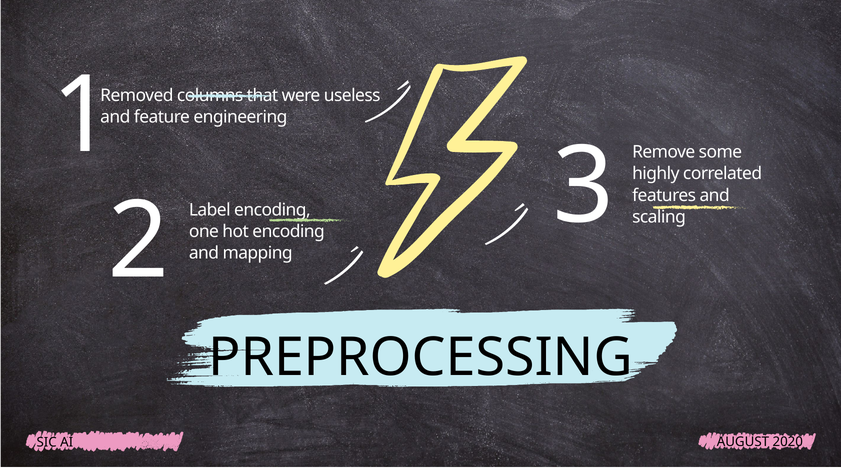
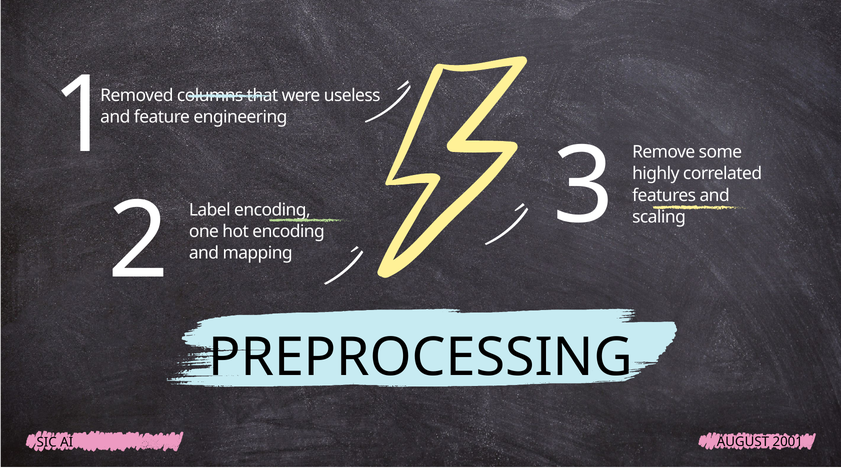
2020: 2020 -> 2001 (788, 442)
